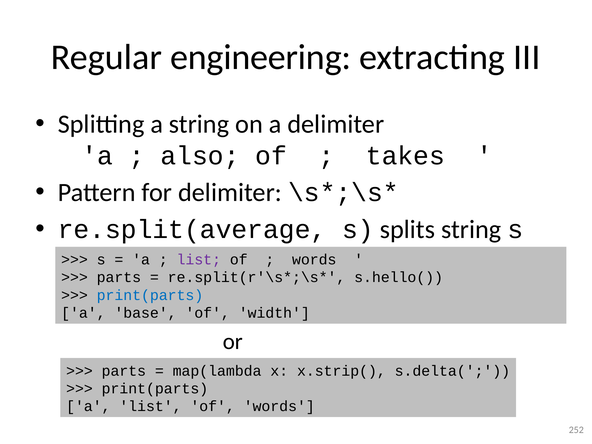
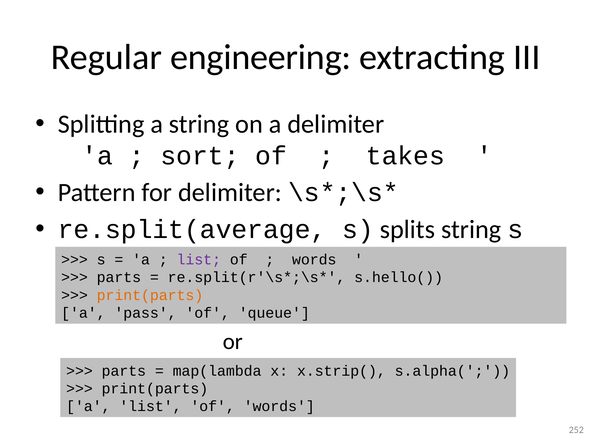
also: also -> sort (200, 156)
print(parts colour: blue -> orange (150, 295)
base: base -> pass (146, 313)
width: width -> queue (274, 313)
s.delta(: s.delta( -> s.alpha( (452, 371)
